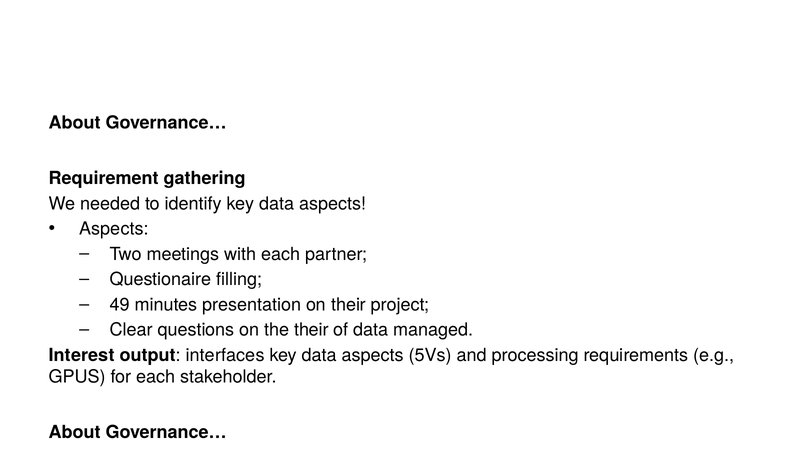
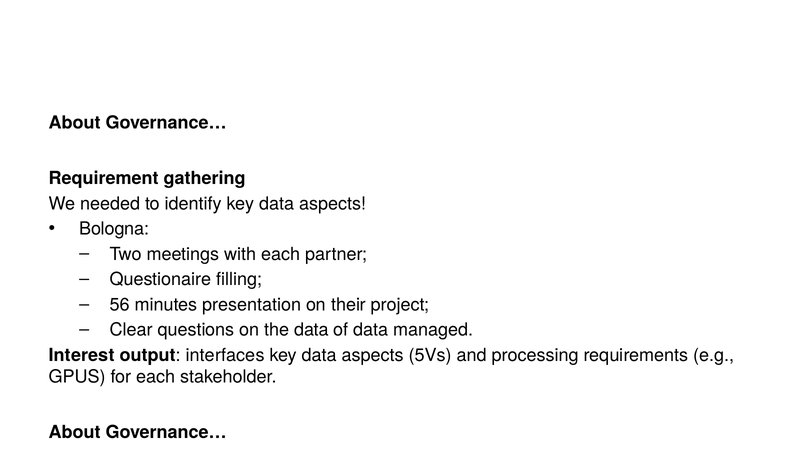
Aspects: Aspects -> Bologna (114, 229)
49: 49 -> 56 (120, 304)
the their: their -> data (311, 330)
